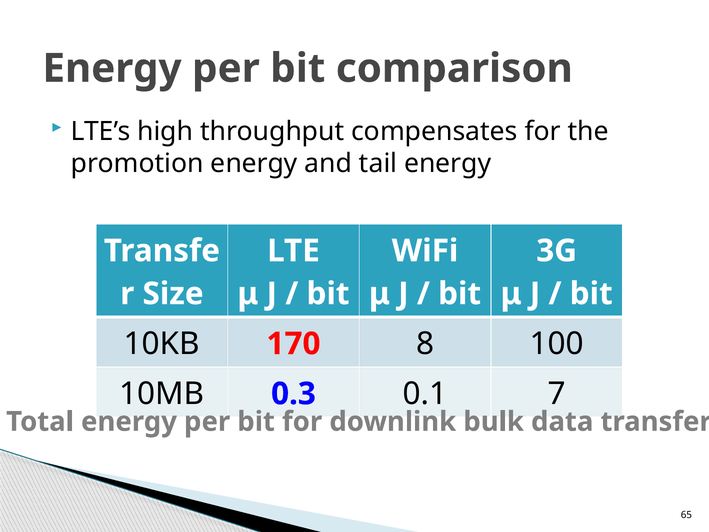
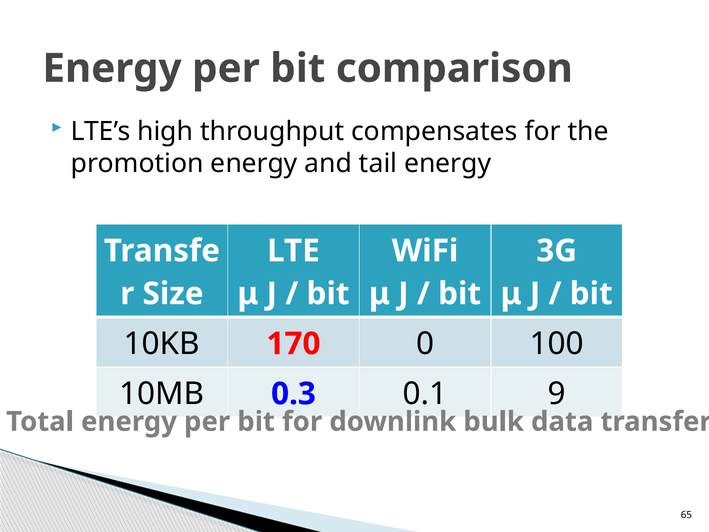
8: 8 -> 0 (425, 344)
7: 7 -> 9 (557, 394)
